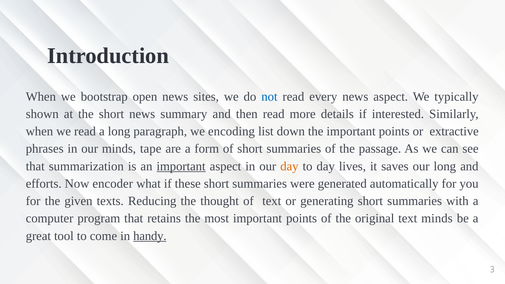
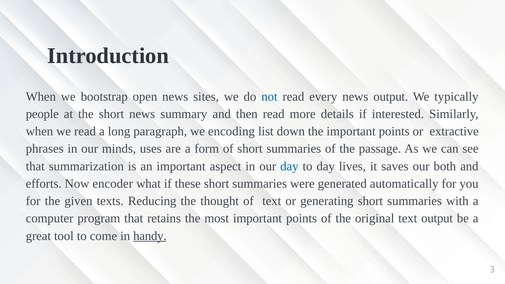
news aspect: aspect -> output (391, 97)
shown: shown -> people (42, 114)
tape: tape -> uses (151, 149)
important underline: present -> none (181, 166)
day colour: orange -> blue (289, 166)
our long: long -> both (445, 166)
text minds: minds -> output (437, 219)
